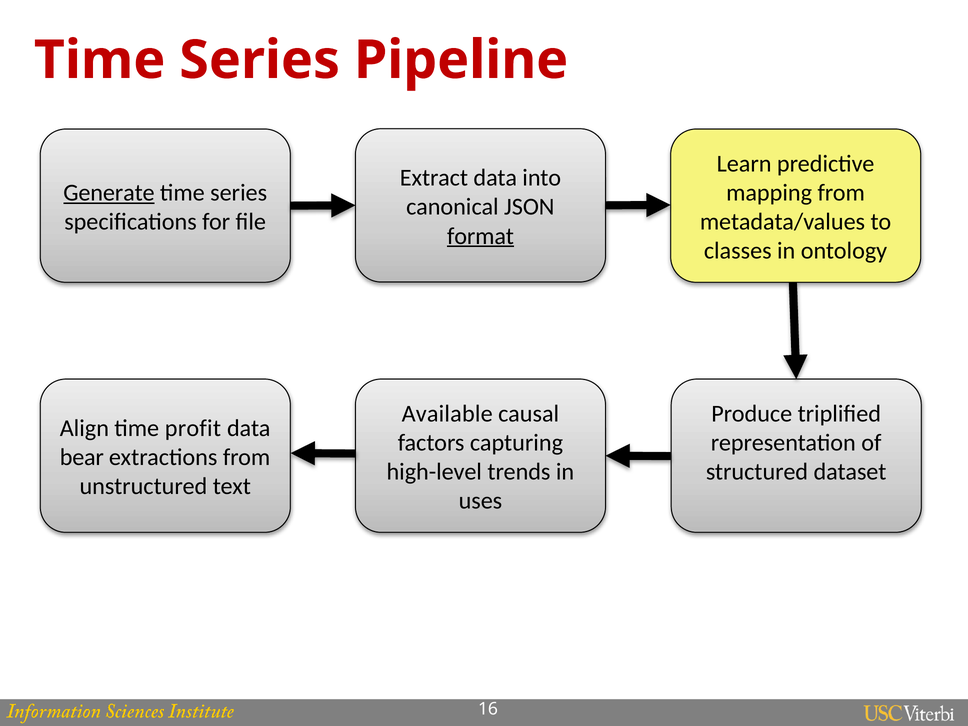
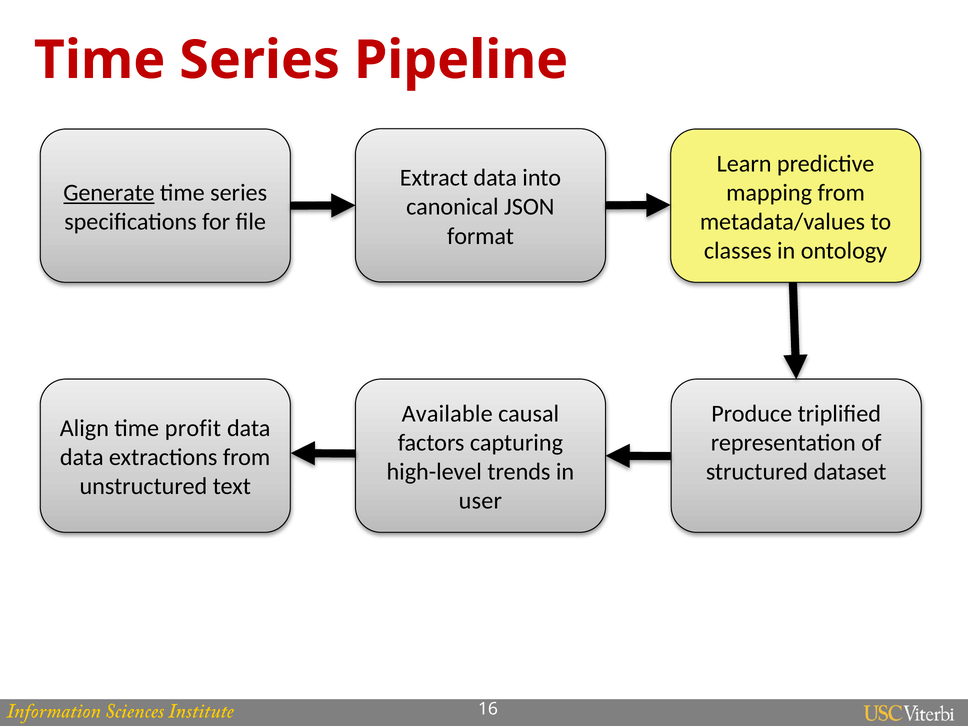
format underline: present -> none (480, 236)
bear: bear -> data (82, 457)
uses: uses -> user (480, 501)
